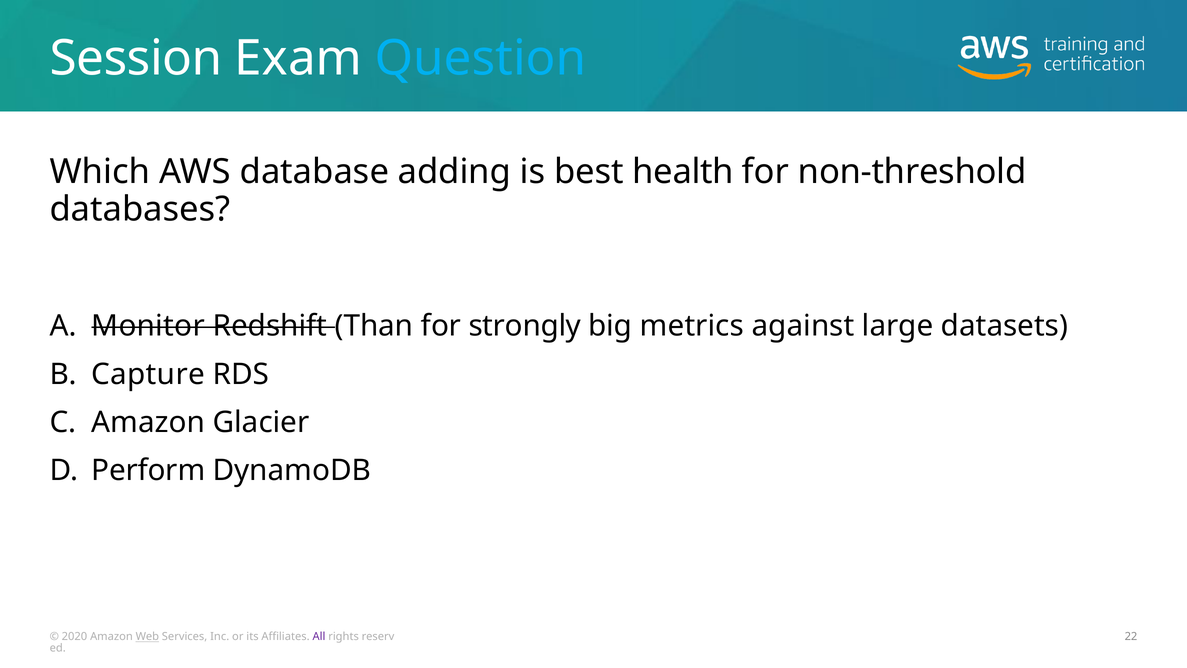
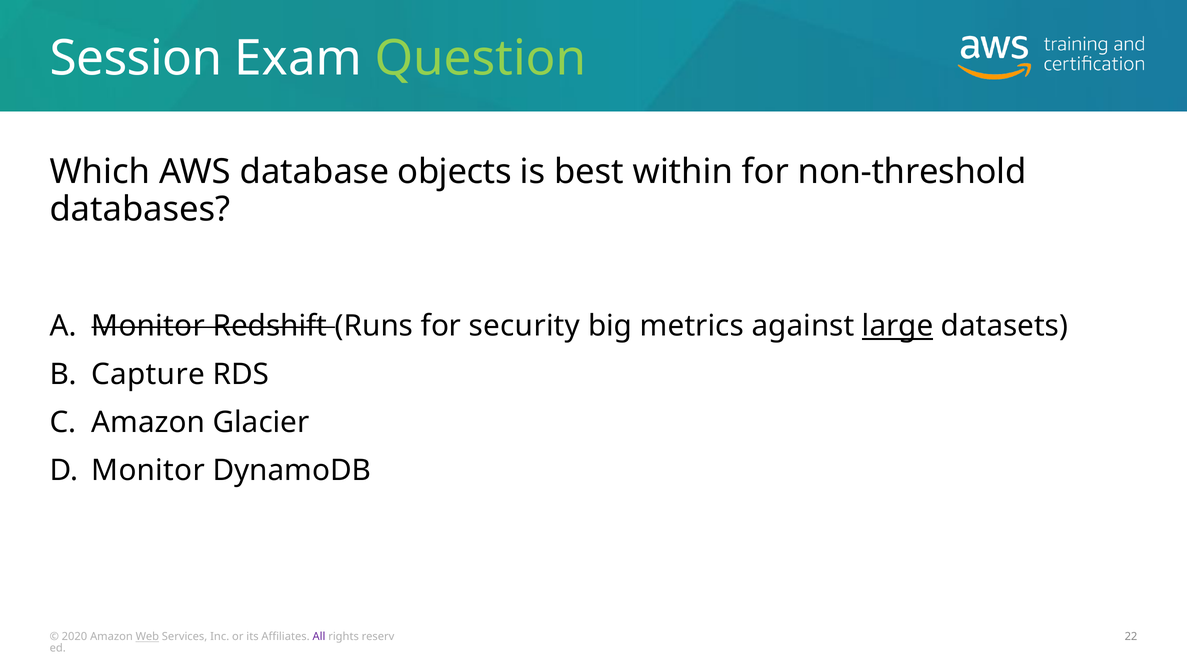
Question colour: light blue -> light green (481, 58)
adding: adding -> objects (455, 172)
health: health -> within (683, 172)
Than: Than -> Runs (374, 326)
strongly: strongly -> security (525, 326)
large underline: none -> present (898, 326)
Perform: Perform -> Monitor (148, 470)
